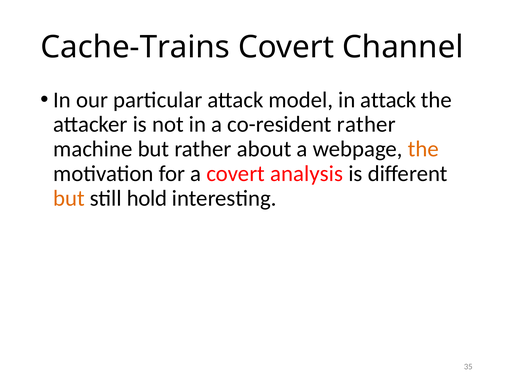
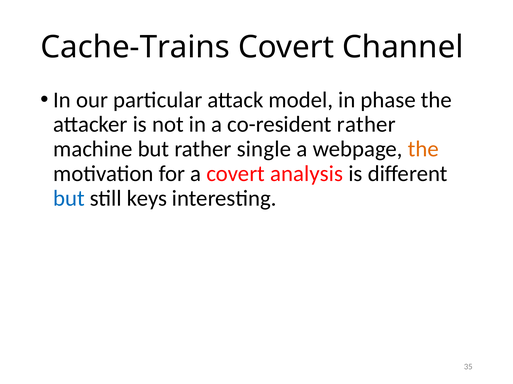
in attack: attack -> phase (388, 100)
about: about -> single (264, 149)
but colour: orange -> blue (69, 199)
hold: hold -> keys (147, 199)
